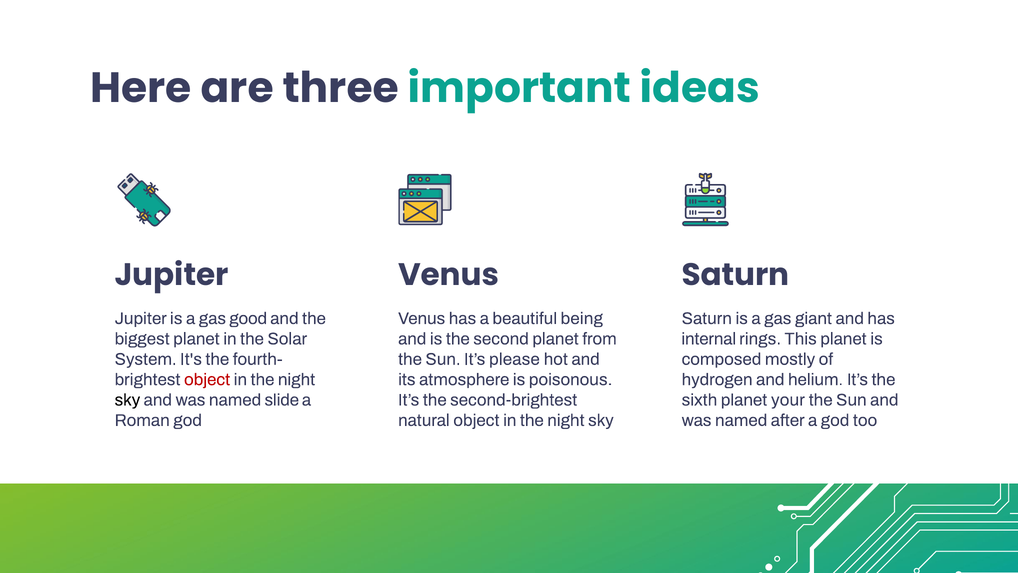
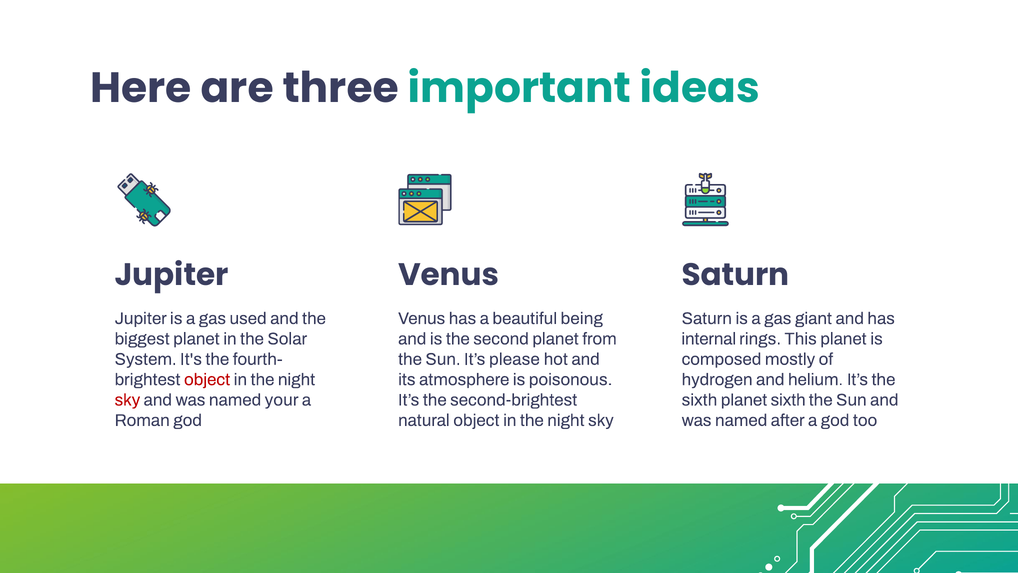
good: good -> used (248, 318)
sky colour: black -> red (127, 400)
slide: slide -> your (282, 400)
planet your: your -> sixth (788, 400)
